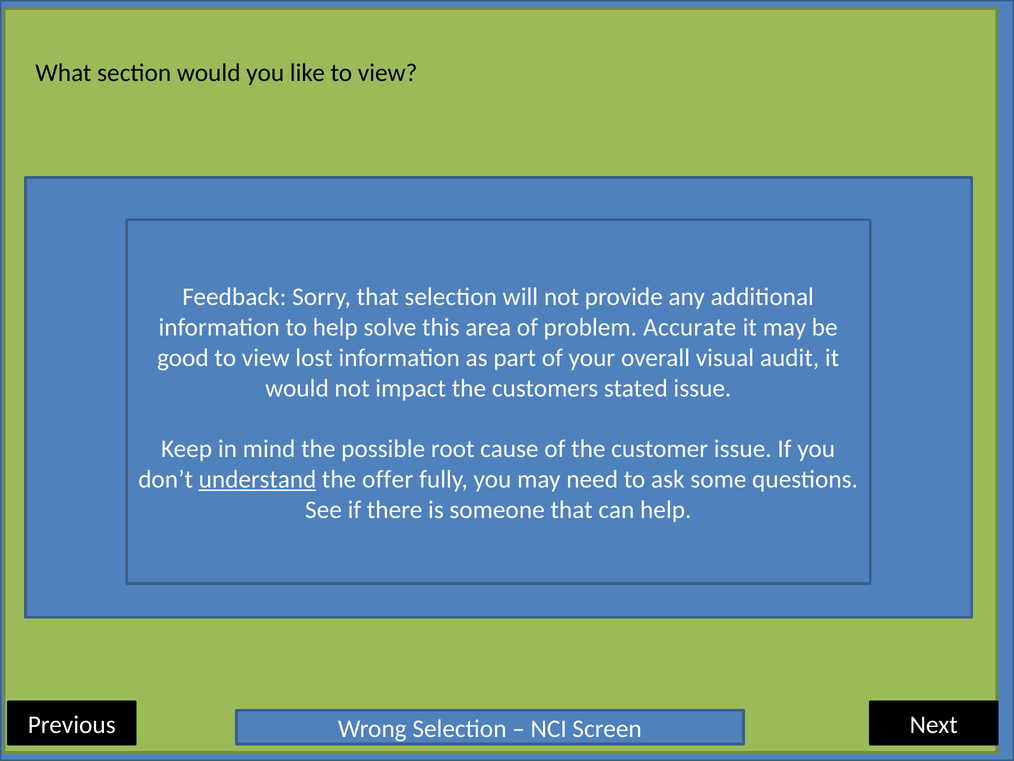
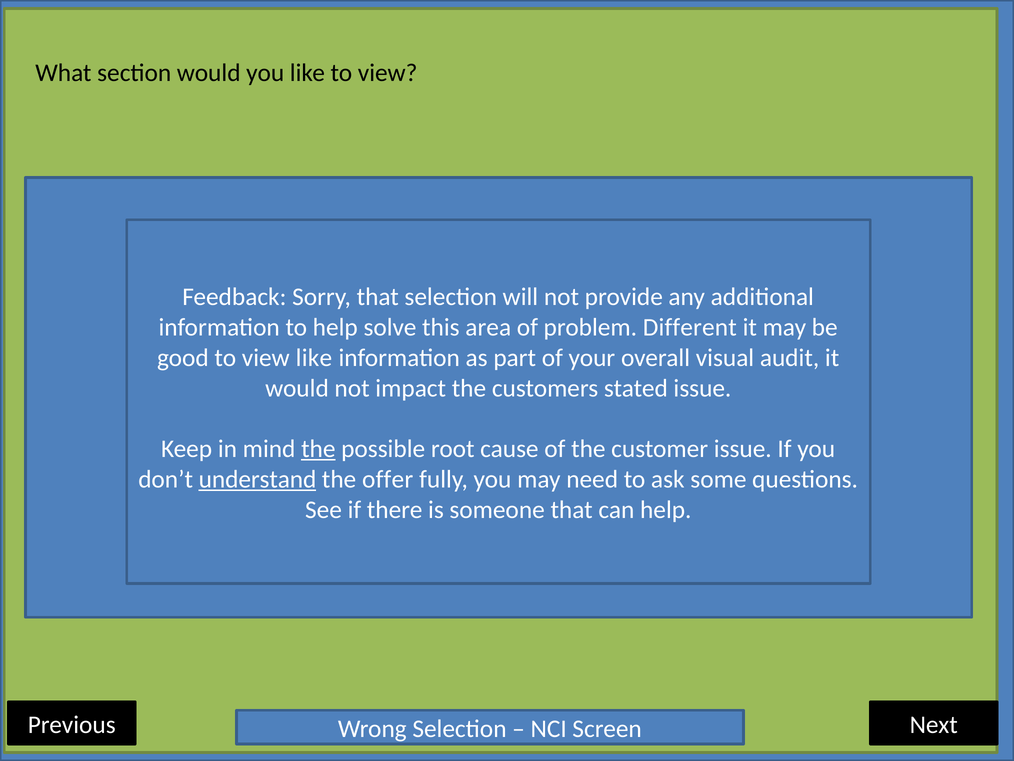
Accurate: Accurate -> Different (690, 327)
view lost: lost -> like (314, 357)
the underline: none -> present (318, 449)
